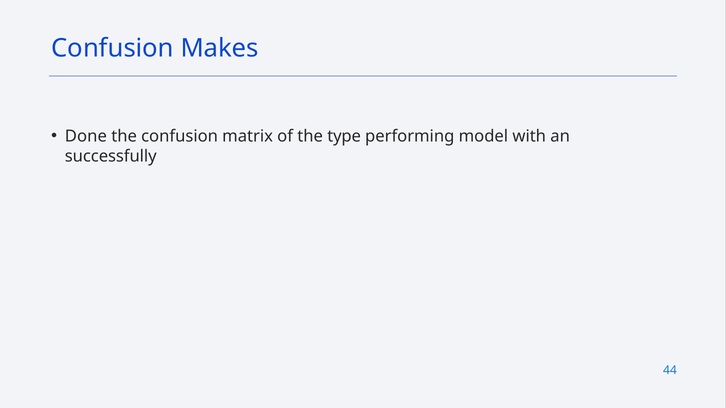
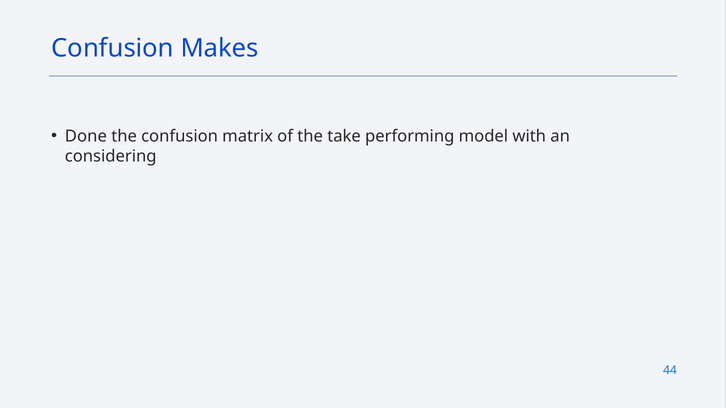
type: type -> take (344, 136)
successfully: successfully -> considering (111, 156)
